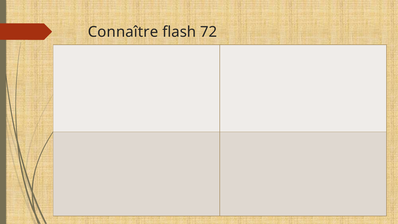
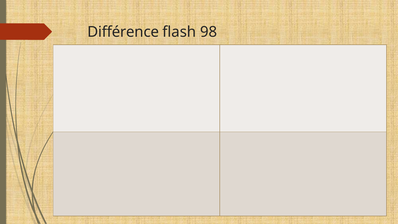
Connaître: Connaître -> Différence (123, 32)
72: 72 -> 98 (209, 32)
